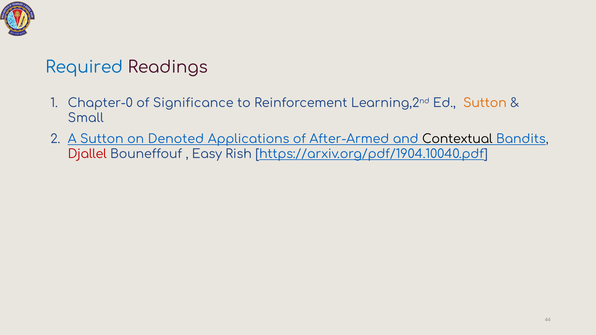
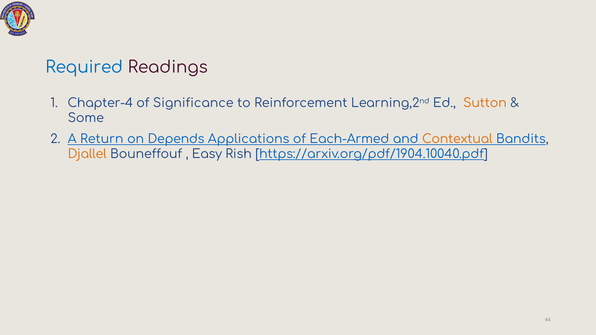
Chapter-0: Chapter-0 -> Chapter-4 (100, 103)
Small: Small -> Some (86, 118)
A Sutton: Sutton -> Return (102, 139)
Denoted: Denoted -> Depends (176, 139)
After-Armed: After-Armed -> Each-Armed (349, 139)
Contextual colour: black -> orange (457, 139)
Djallel colour: red -> orange (87, 154)
